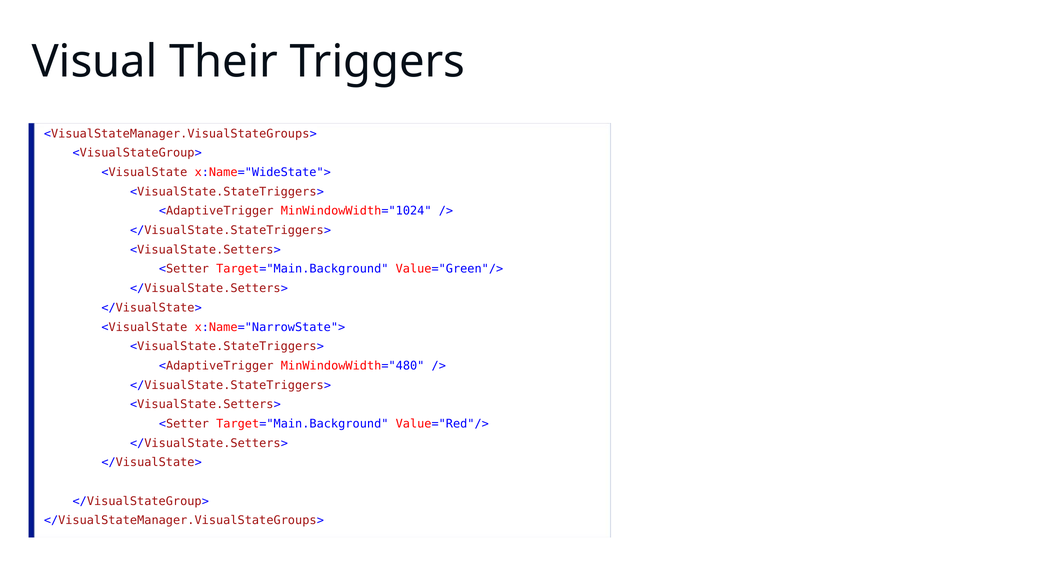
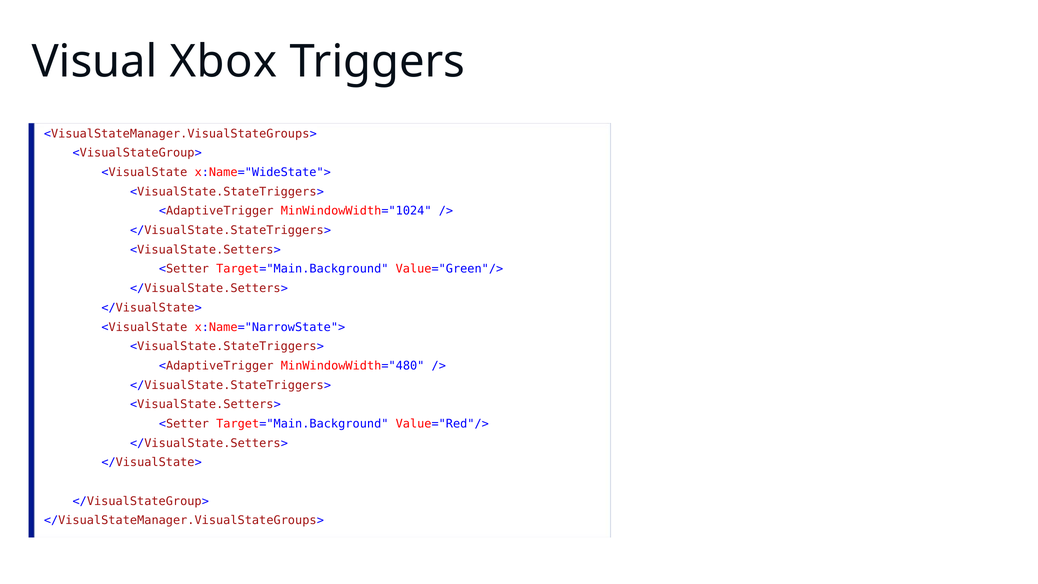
Their: Their -> Xbox (223, 62)
